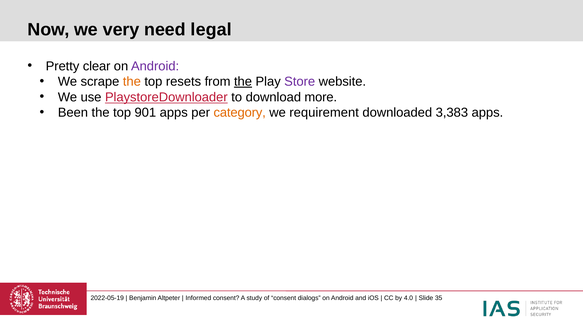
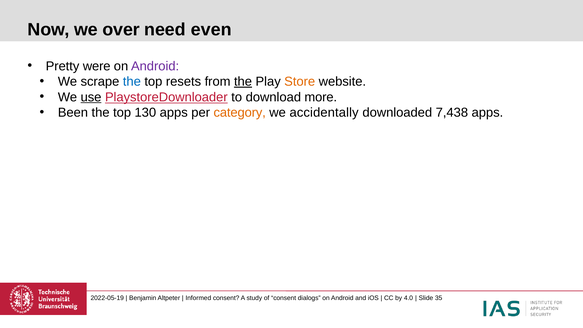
very: very -> over (121, 30)
legal: legal -> even (211, 30)
clear: clear -> were (97, 66)
the colour: orange -> blue (132, 82)
Store colour: purple -> orange (300, 82)
use underline: none -> present (91, 97)
901: 901 -> 130 (145, 113)
requirement: requirement -> accidentally (324, 113)
3,383: 3,383 -> 7,438 (452, 113)
